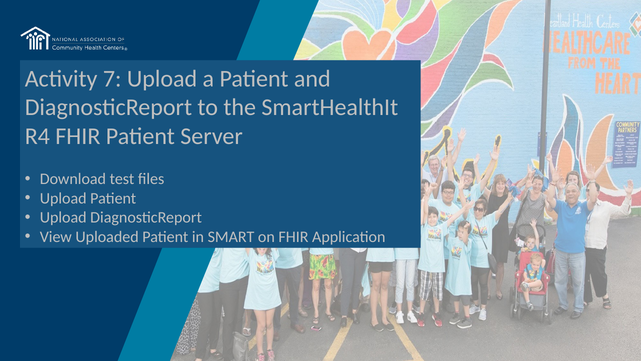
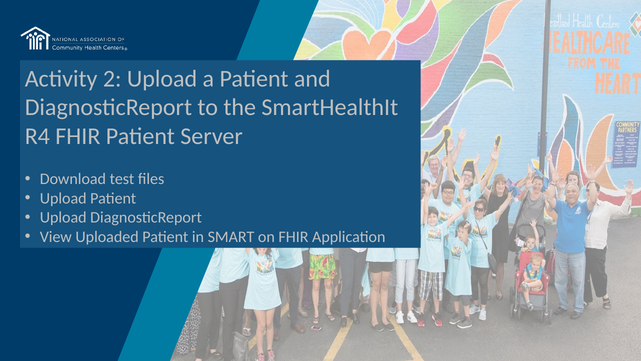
7: 7 -> 2 (112, 79)
